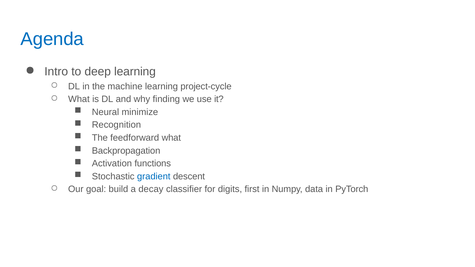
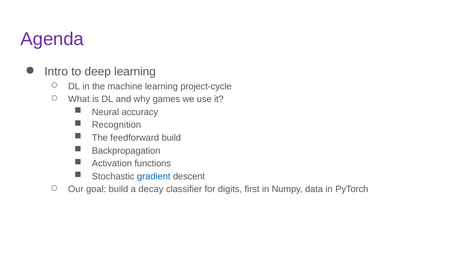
Agenda colour: blue -> purple (52, 39)
finding: finding -> games (166, 99)
minimize: minimize -> accuracy (140, 112)
feedforward what: what -> build (171, 138)
